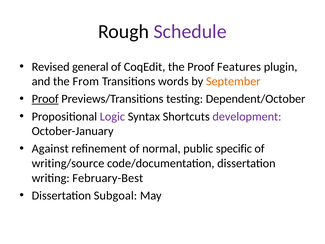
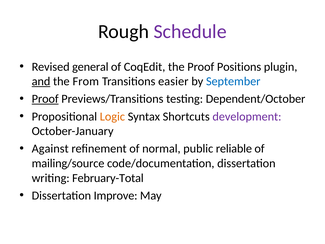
Features: Features -> Positions (239, 67)
and underline: none -> present (41, 81)
words: words -> easier (173, 81)
September colour: orange -> blue (233, 81)
Logic colour: purple -> orange (112, 116)
specific: specific -> reliable (234, 149)
writing/source: writing/source -> mailing/source (68, 163)
February-Best: February-Best -> February-Total (108, 178)
Subgoal: Subgoal -> Improve (116, 195)
